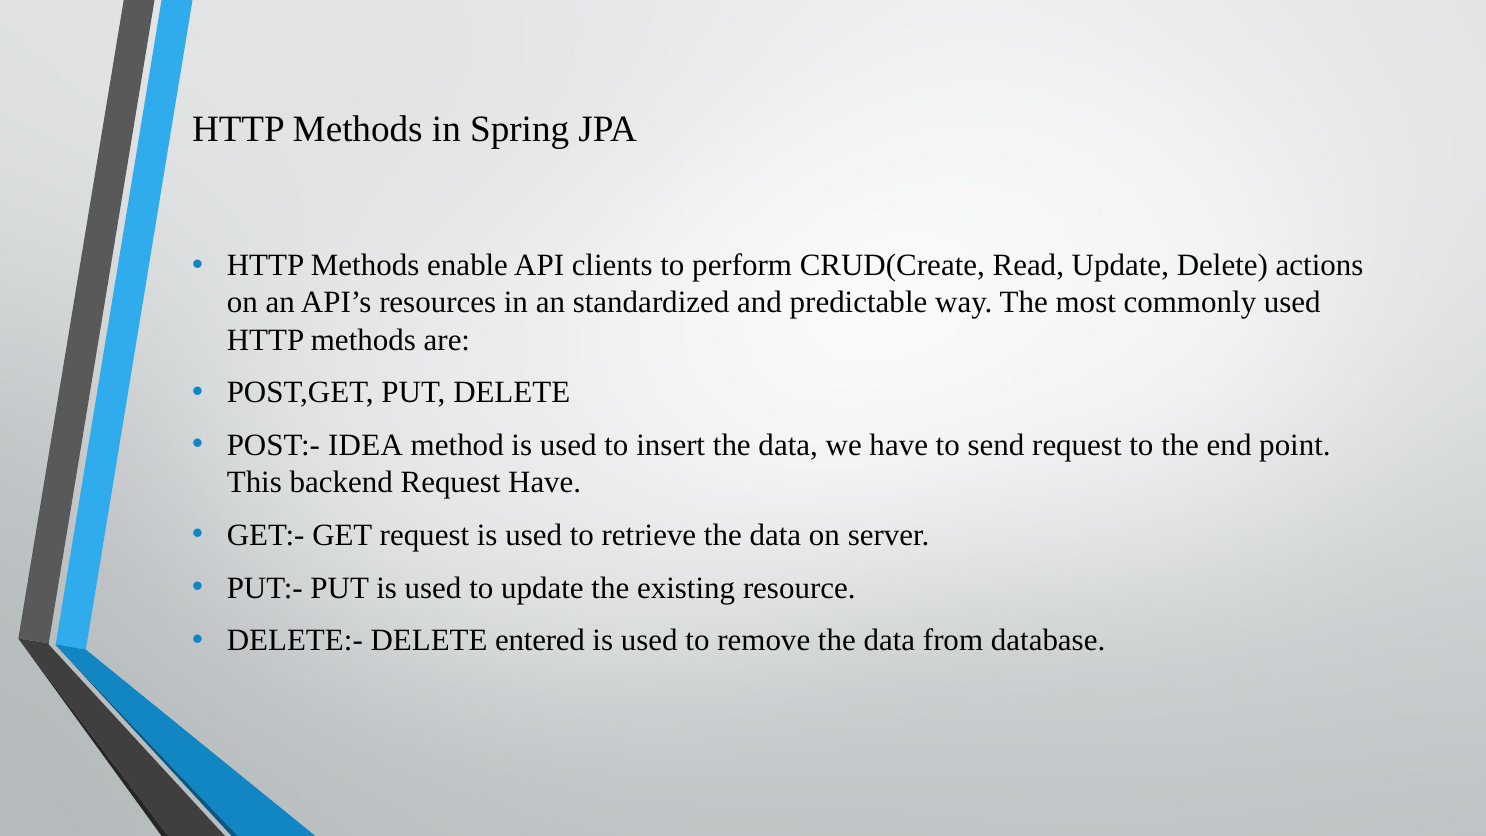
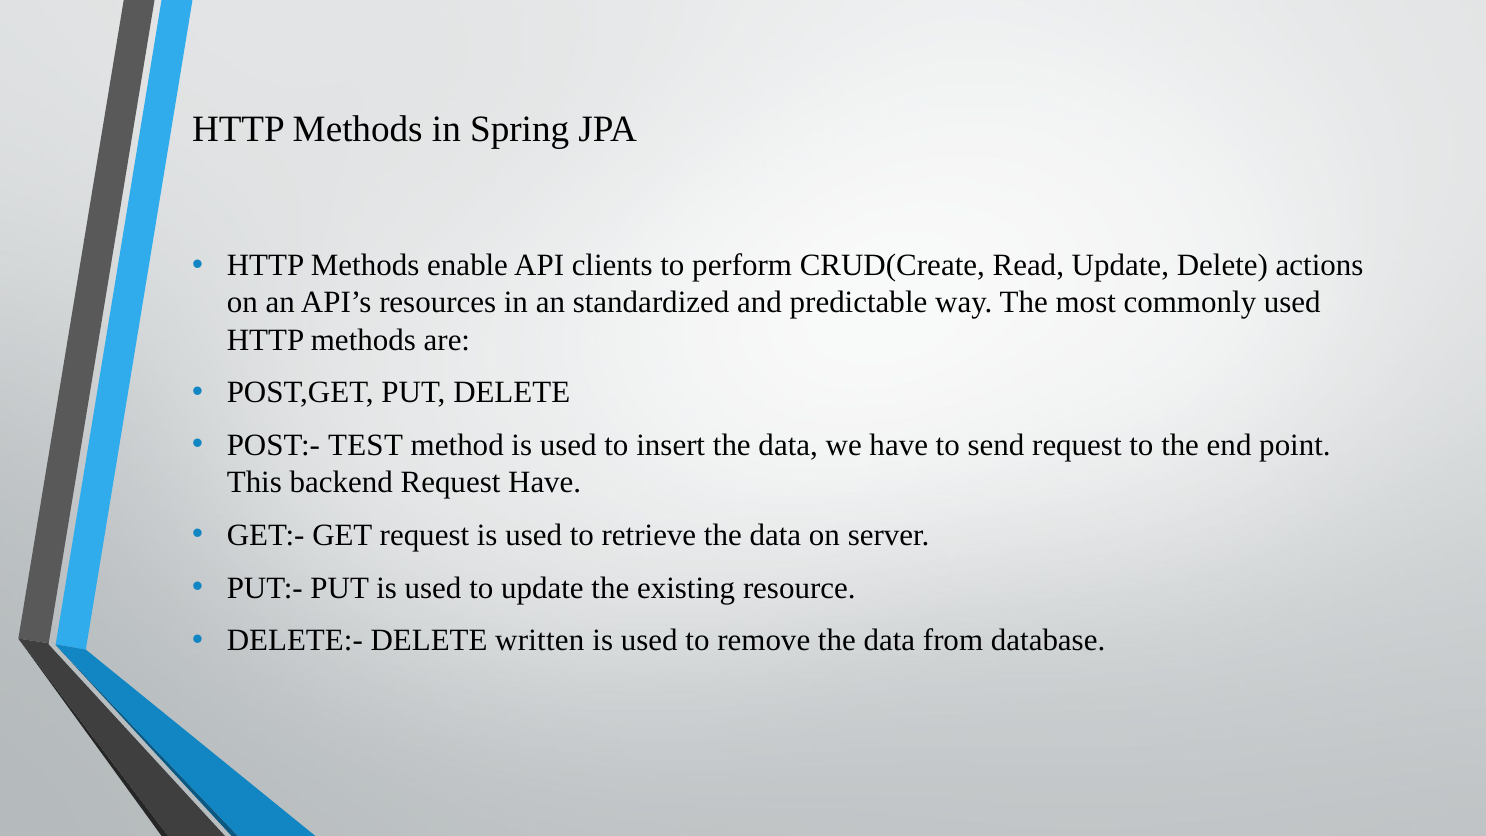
IDEA: IDEA -> TEST (365, 445)
entered: entered -> written (540, 641)
